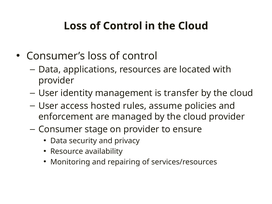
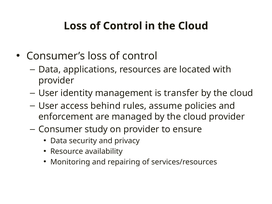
hosted: hosted -> behind (106, 106)
stage: stage -> study (96, 129)
